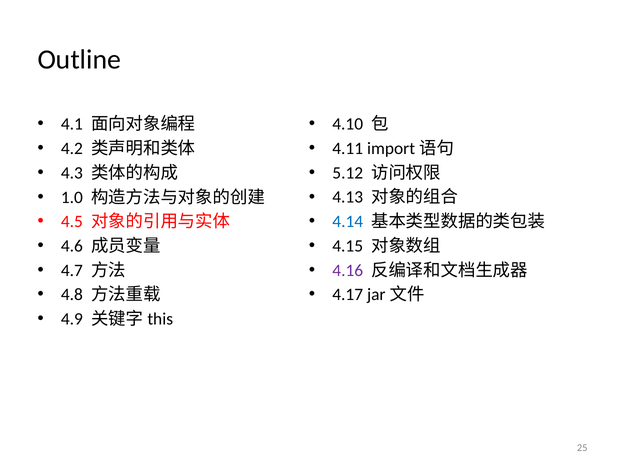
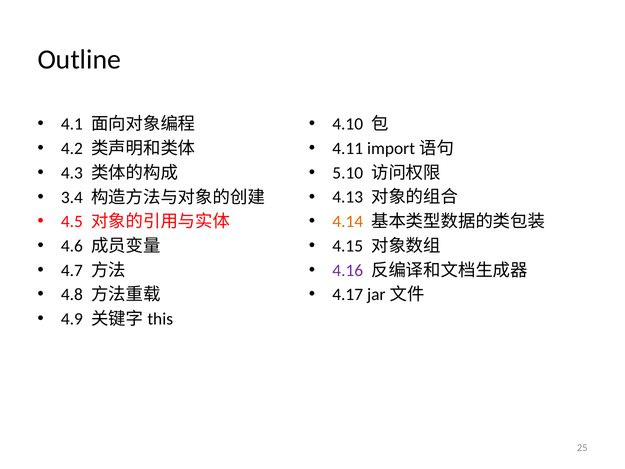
5.12: 5.12 -> 5.10 (348, 173)
1.0: 1.0 -> 3.4 (72, 197)
4.14 colour: blue -> orange (348, 221)
